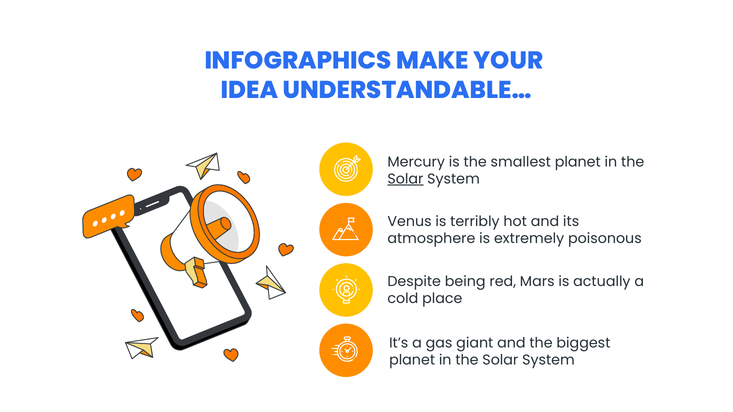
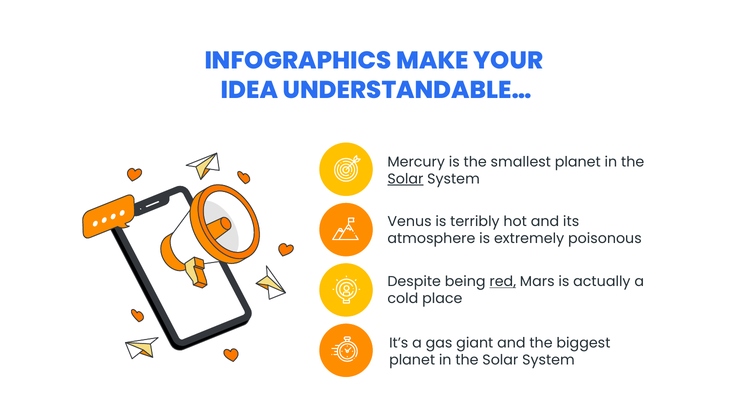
red underline: none -> present (503, 282)
